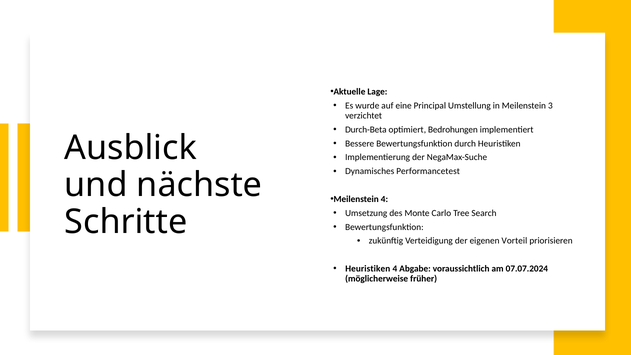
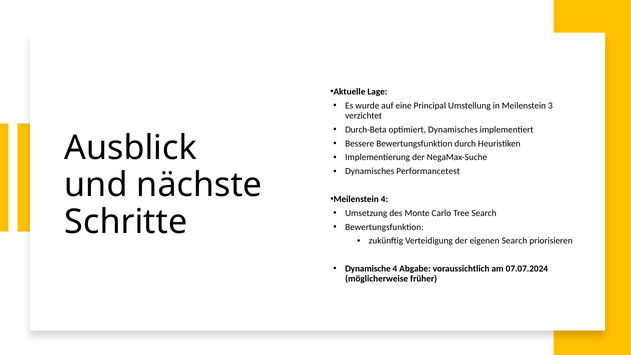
optimiert Bedrohungen: Bedrohungen -> Dynamisches (453, 130)
eigenen Vorteil: Vorteil -> Search (514, 241)
Heuristiken: Heuristiken -> Dynamische (368, 269)
